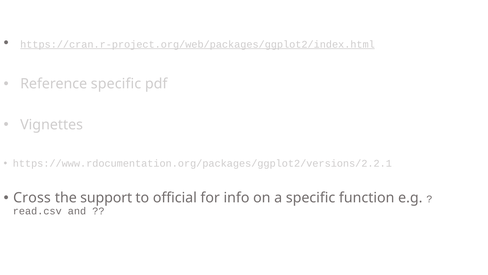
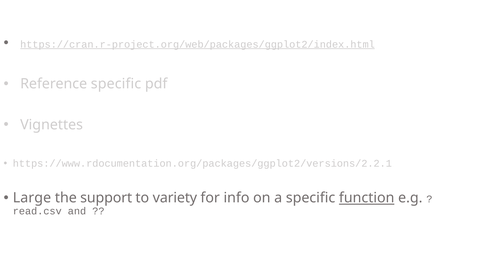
Cross: Cross -> Large (32, 198)
official: official -> variety (175, 198)
function underline: none -> present (367, 198)
